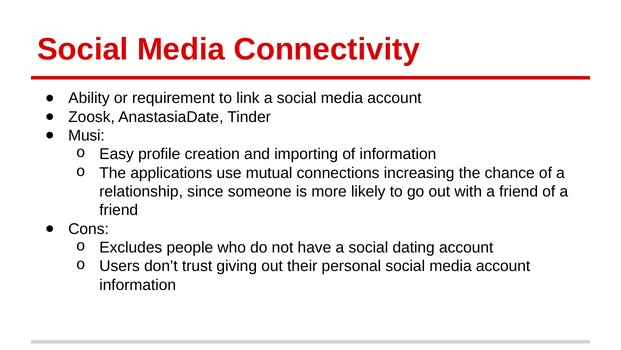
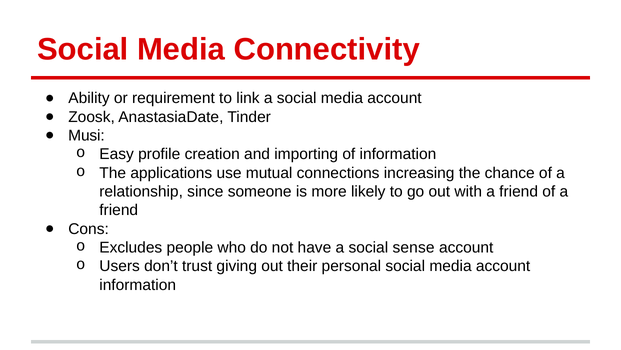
dating: dating -> sense (414, 247)
